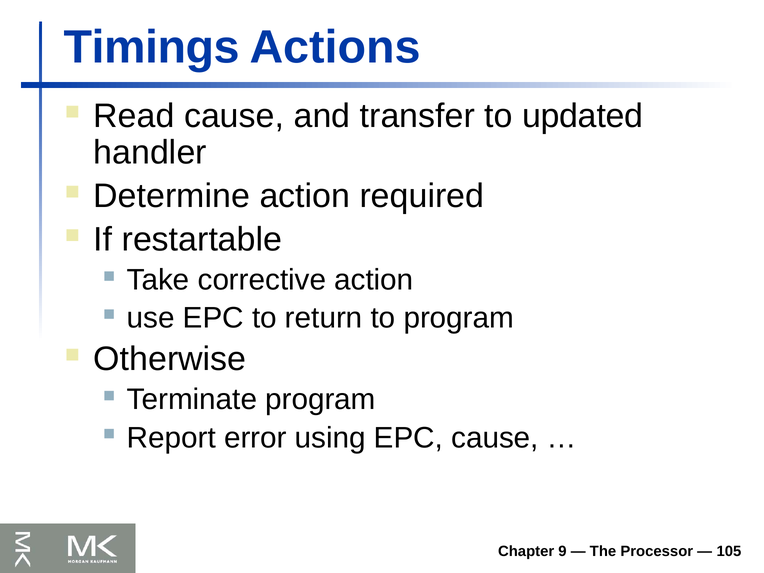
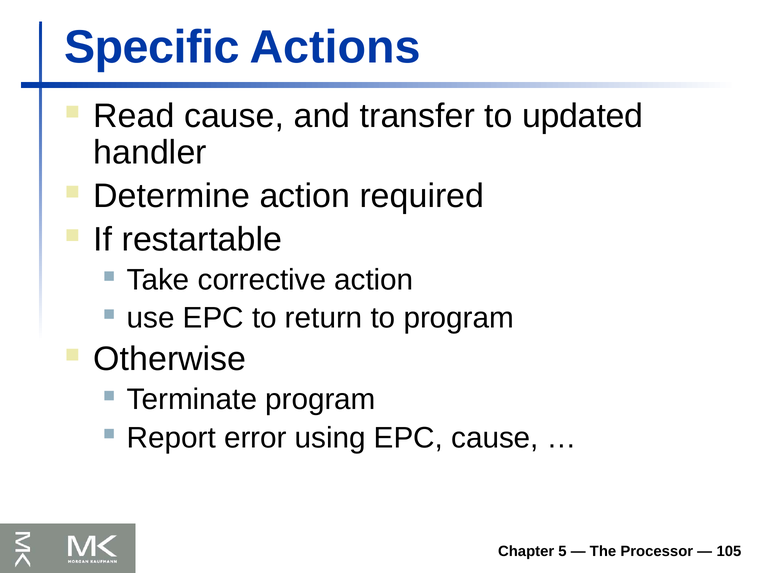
Timings: Timings -> Specific (152, 47)
9: 9 -> 5 (562, 551)
